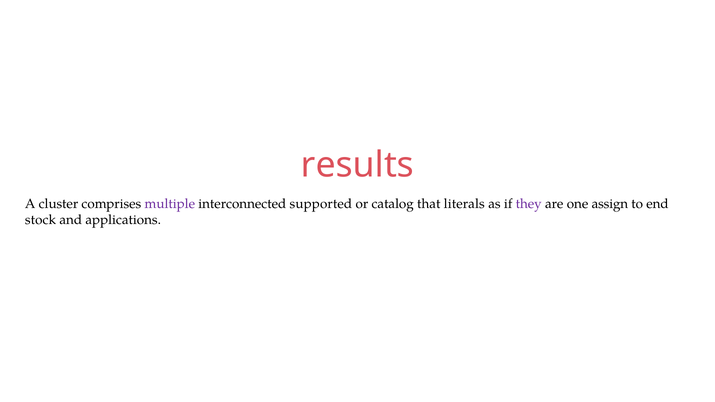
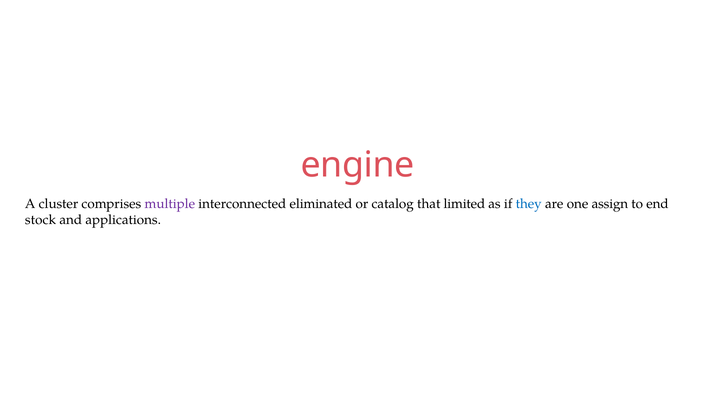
results: results -> engine (358, 165)
supported: supported -> eliminated (321, 204)
literals: literals -> limited (464, 204)
they colour: purple -> blue (529, 204)
